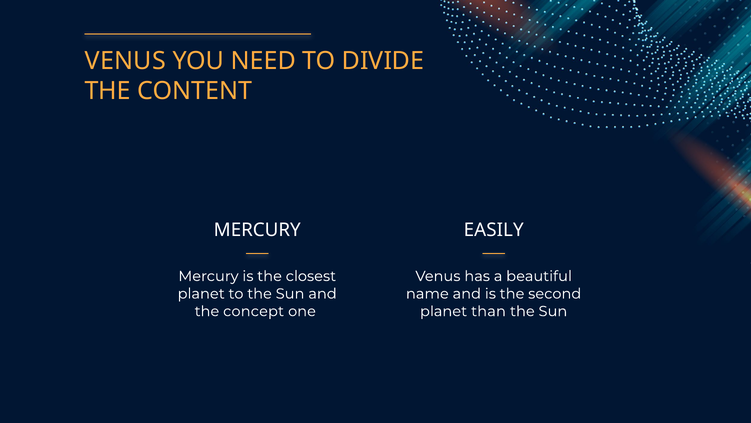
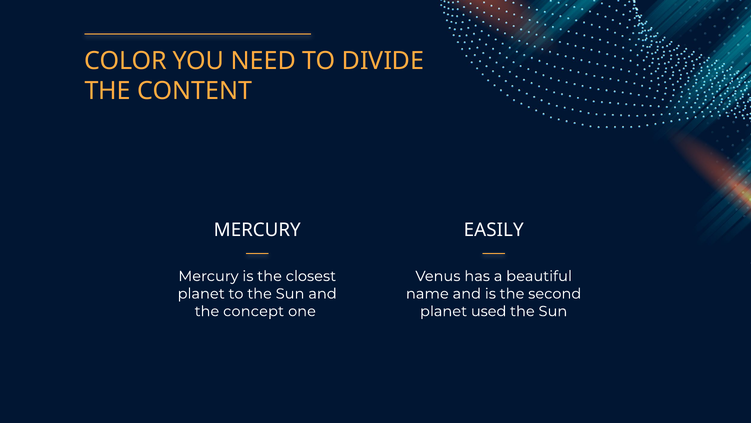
VENUS: VENUS -> COLOR (125, 61)
than: than -> used (489, 311)
